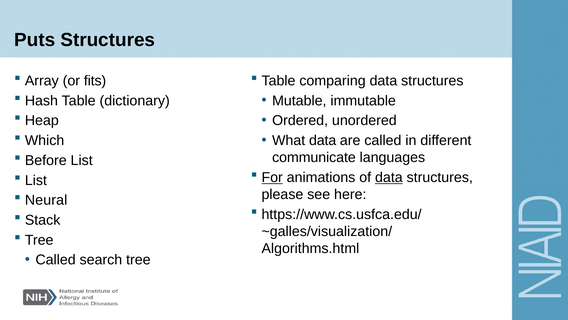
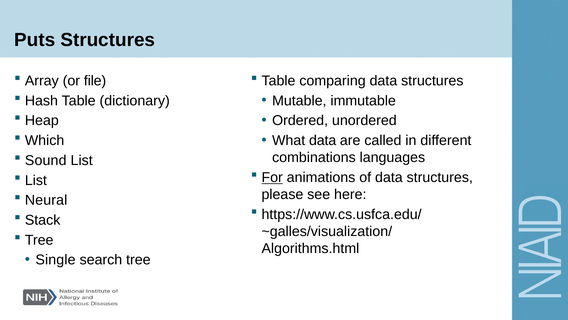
fits: fits -> file (95, 81)
communicate: communicate -> combinations (314, 157)
Before: Before -> Sound (46, 160)
data underline: present -> none (389, 177)
Called: Called -> Single (55, 260)
